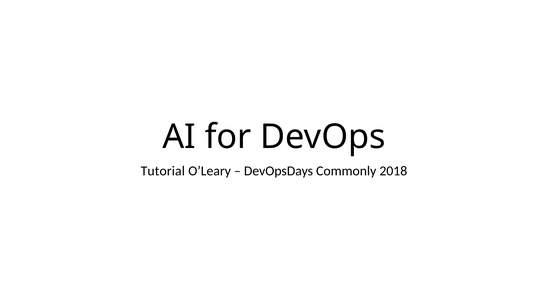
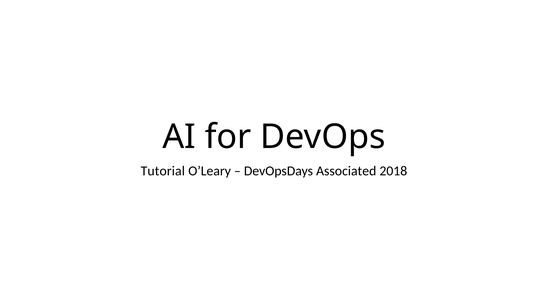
Commonly: Commonly -> Associated (346, 171)
